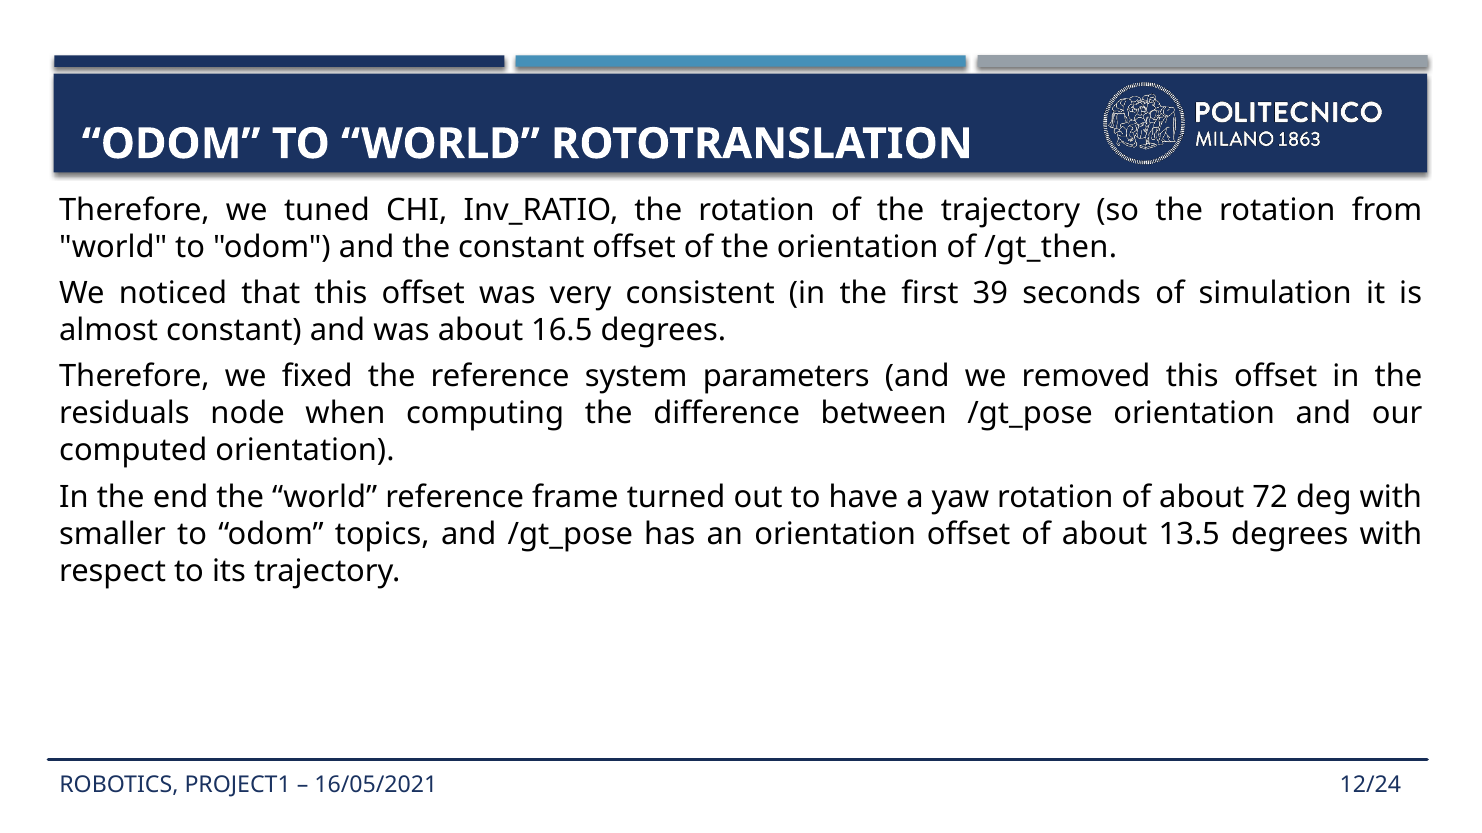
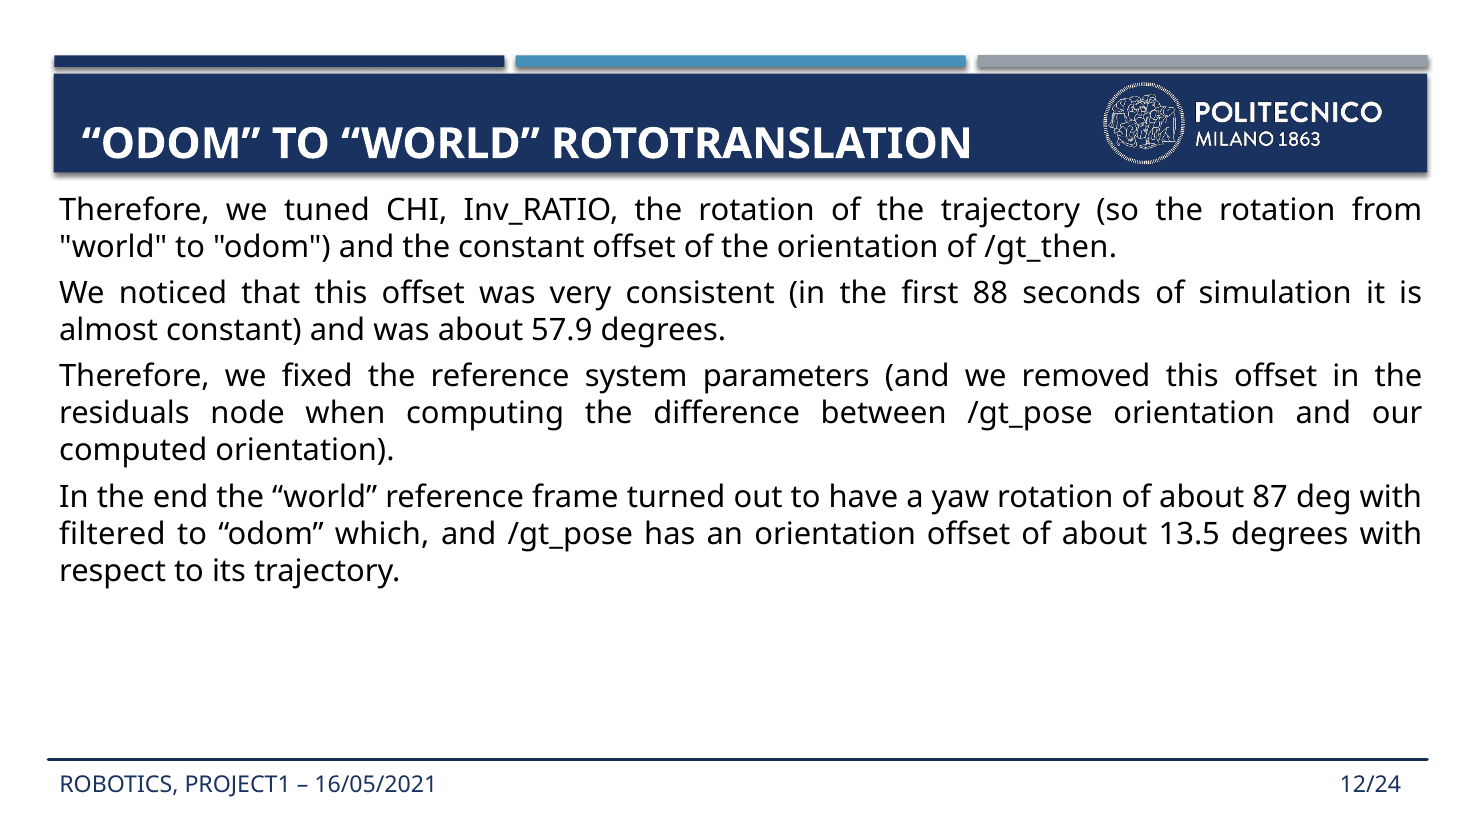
39: 39 -> 88 (990, 293)
16.5: 16.5 -> 57.9 (562, 331)
72: 72 -> 87 (1270, 497)
smaller: smaller -> filtered (112, 534)
topics: topics -> which (382, 534)
